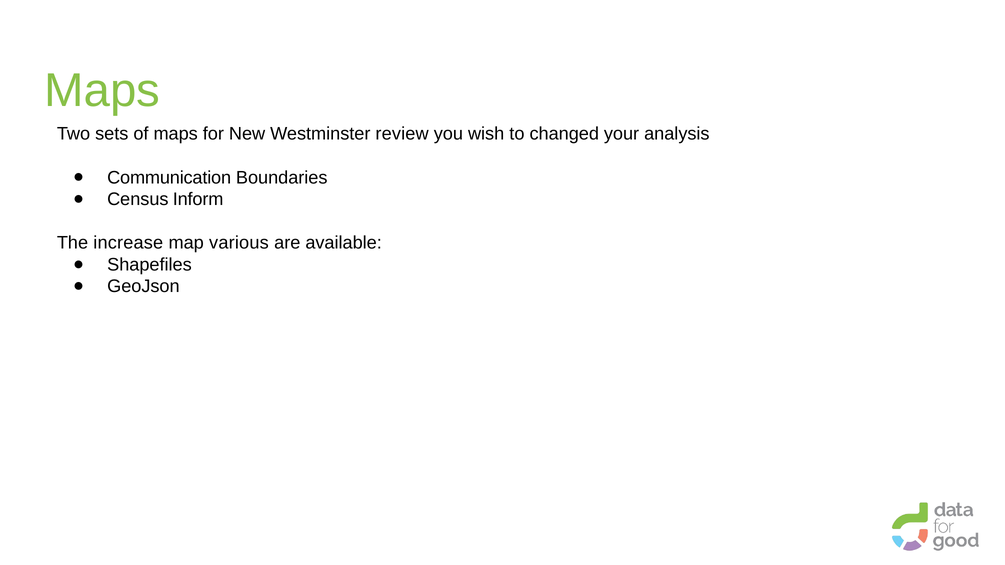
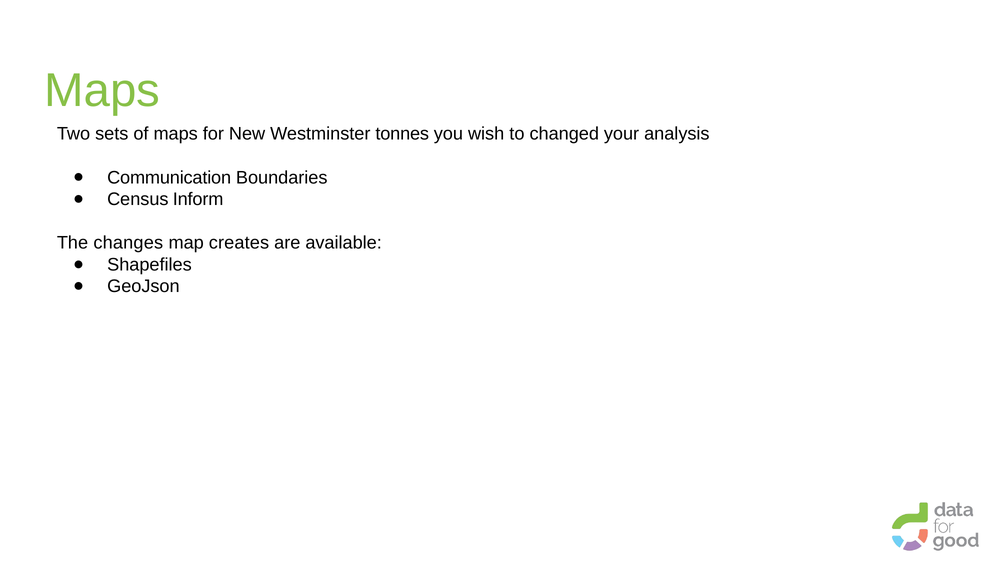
review: review -> tonnes (402, 134)
increase: increase -> changes (128, 243)
various: various -> creates (239, 243)
